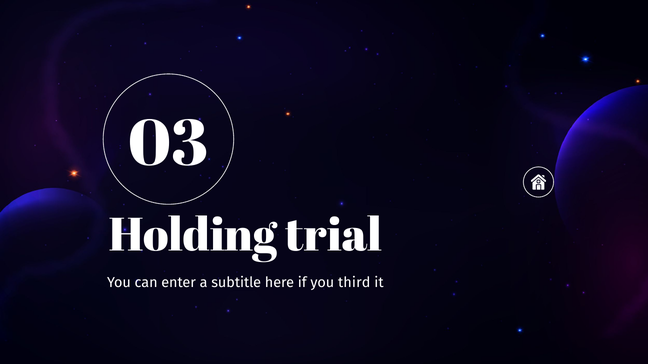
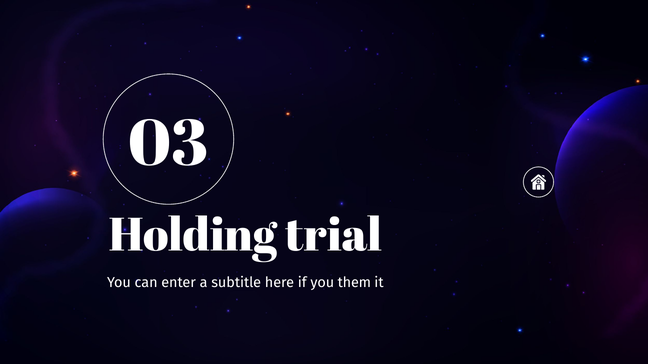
third: third -> them (354, 283)
